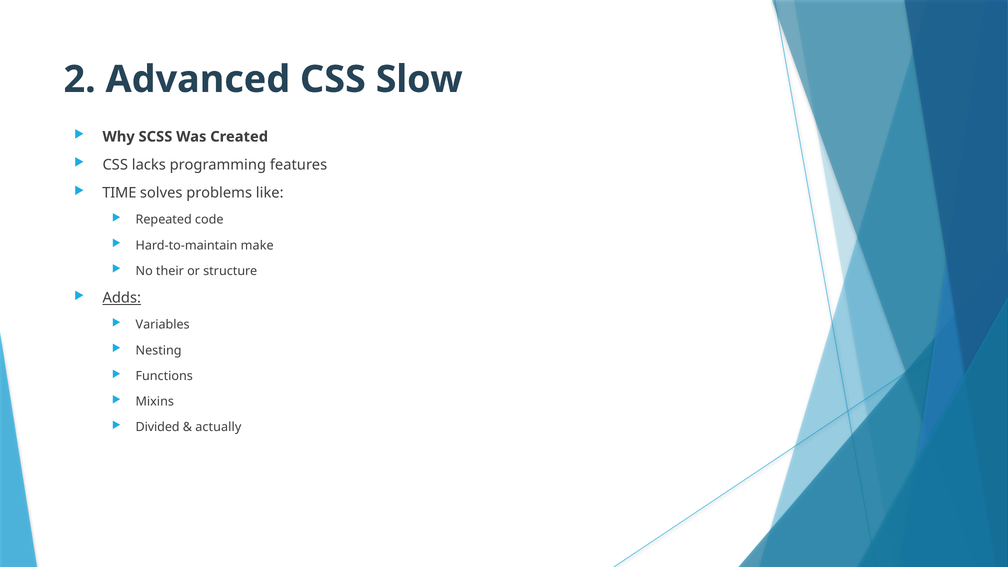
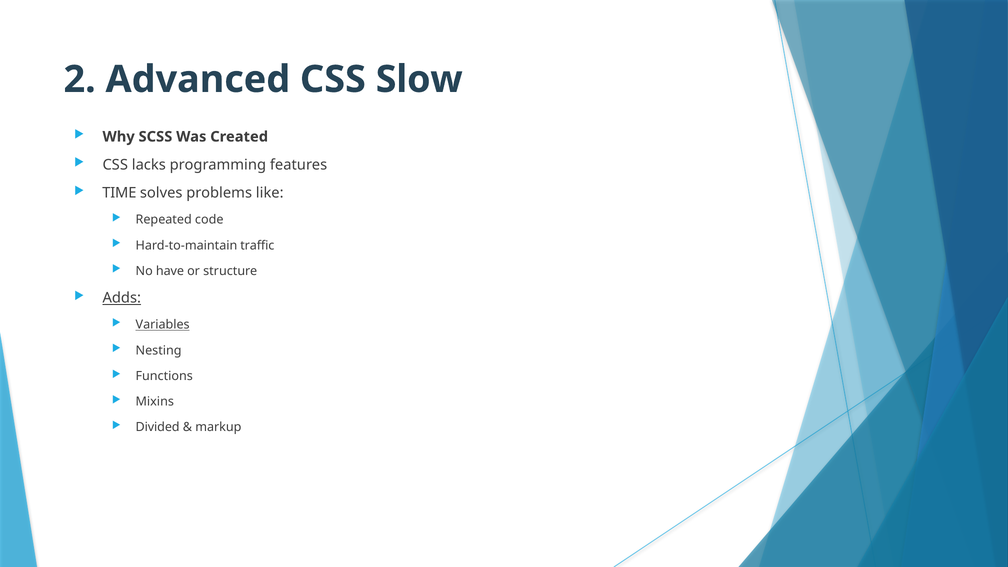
make: make -> traffic (257, 245)
their: their -> have (170, 271)
Variables underline: none -> present (163, 325)
actually: actually -> markup (218, 427)
